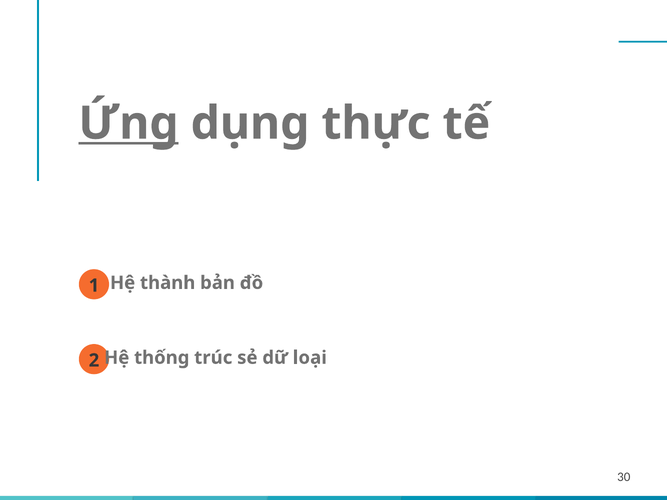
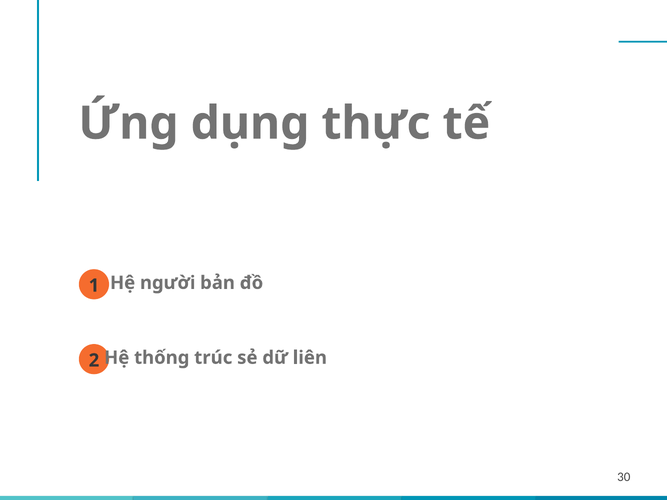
Ứng underline: present -> none (128, 123)
thành: thành -> người (168, 283)
loại: loại -> liên (310, 358)
